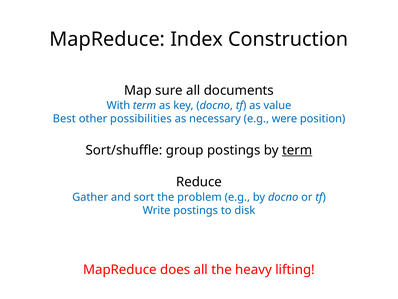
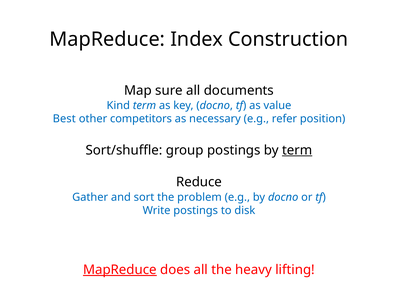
With: With -> Kind (118, 105)
possibilities: possibilities -> competitors (141, 119)
were: were -> refer (284, 119)
MapReduce underline: none -> present (120, 269)
